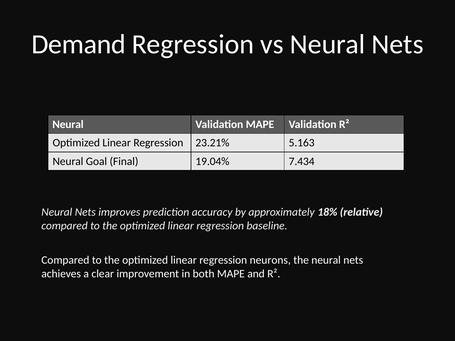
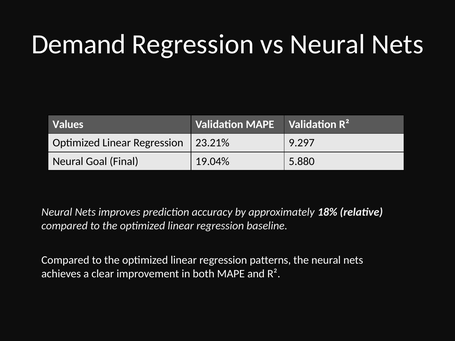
Neural: Neural -> Values (68, 125)
5.163: 5.163 -> 9.297 (302, 143)
7.434: 7.434 -> 5.880 (302, 161)
neurons: neurons -> patterns (270, 260)
